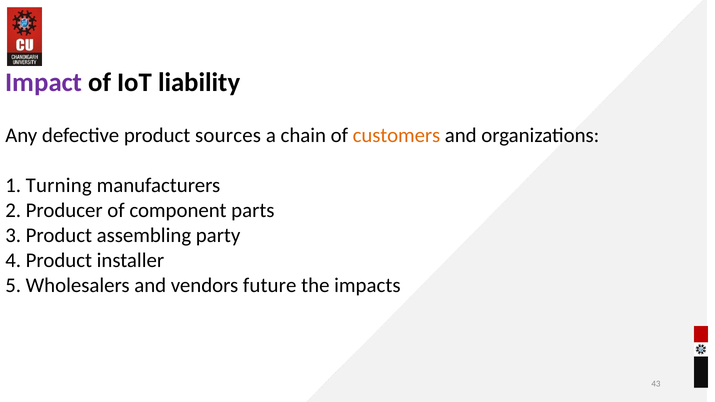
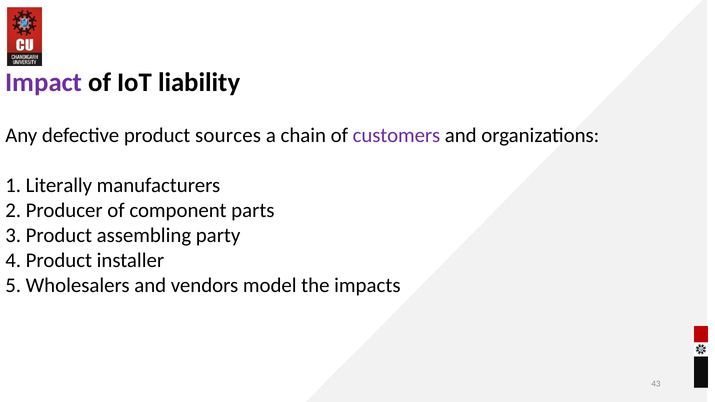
customers colour: orange -> purple (396, 135)
Turning: Turning -> Literally (59, 186)
future: future -> model (270, 286)
